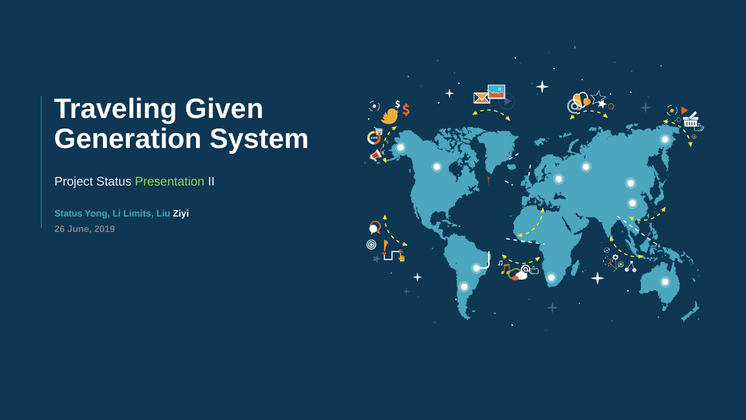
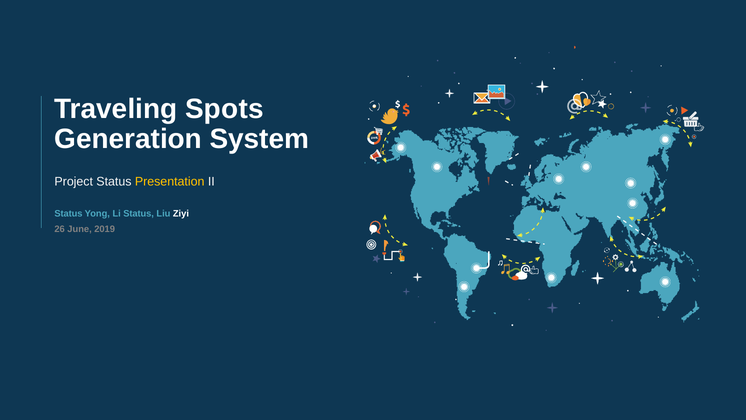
Given: Given -> Spots (224, 109)
Presentation colour: light green -> yellow (170, 181)
Li Limits: Limits -> Status (139, 214)
